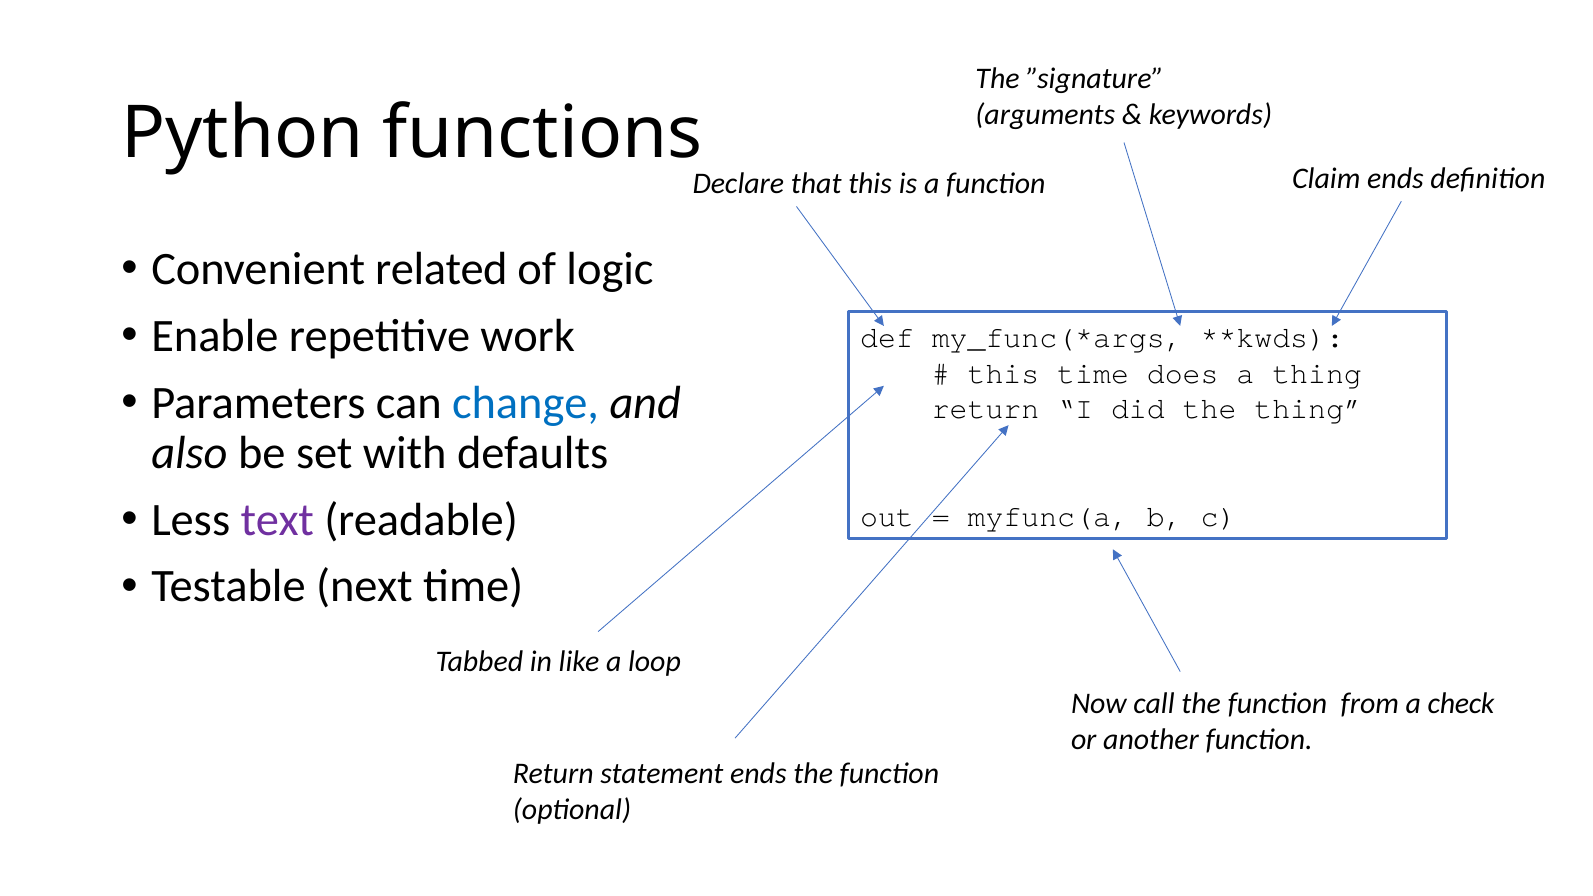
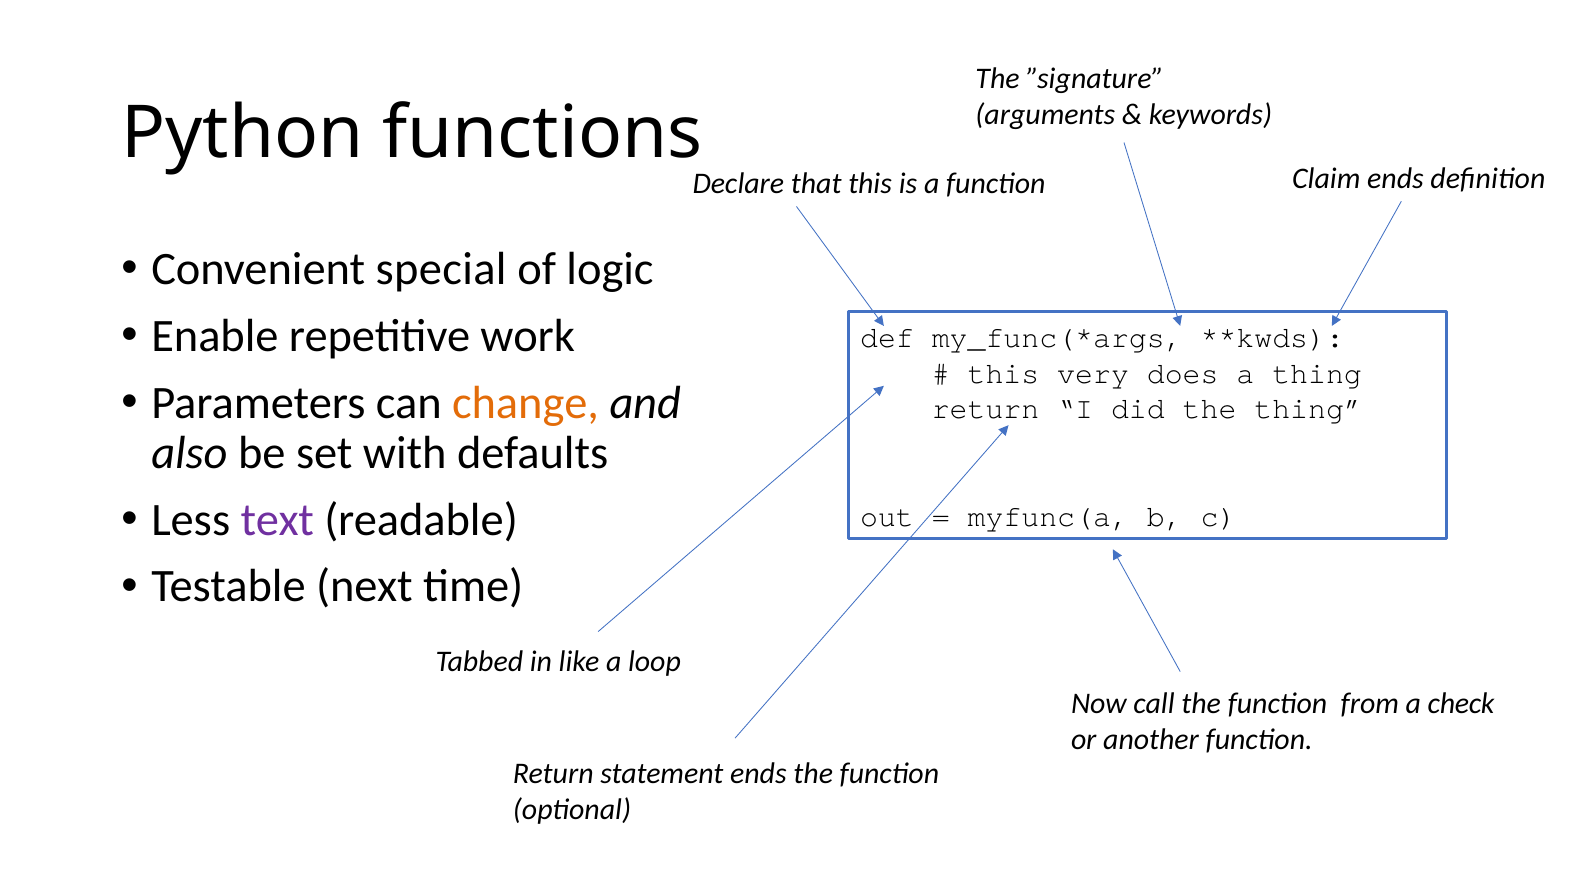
related: related -> special (441, 269)
this time: time -> very (1093, 373)
change colour: blue -> orange (526, 403)
